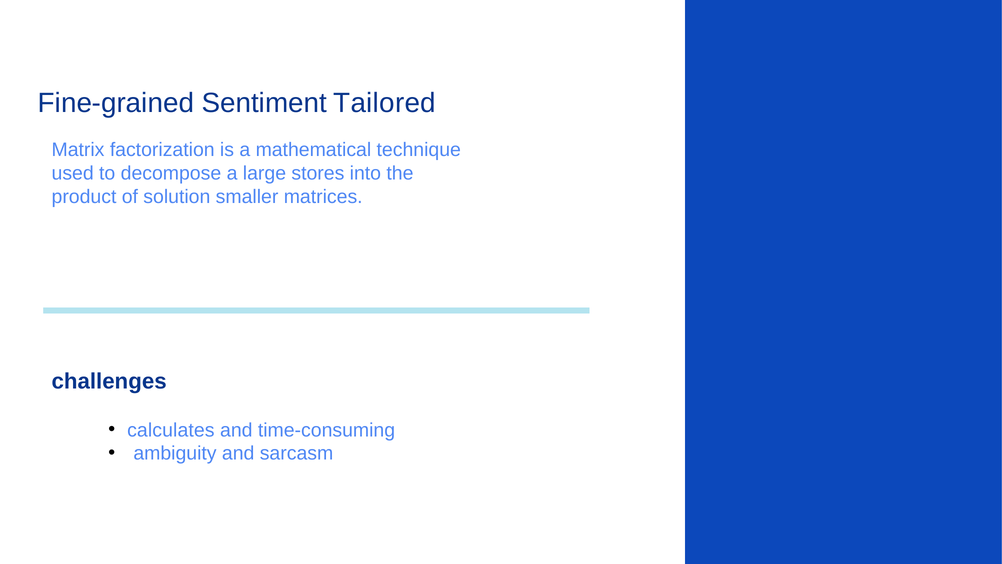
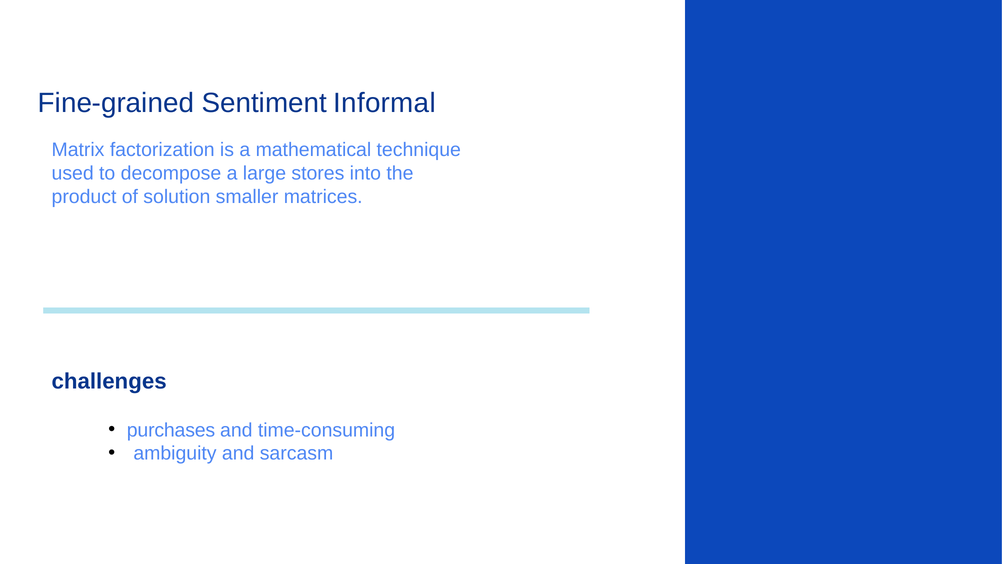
Tailored: Tailored -> Informal (385, 103)
calculates: calculates -> purchases (171, 430)
